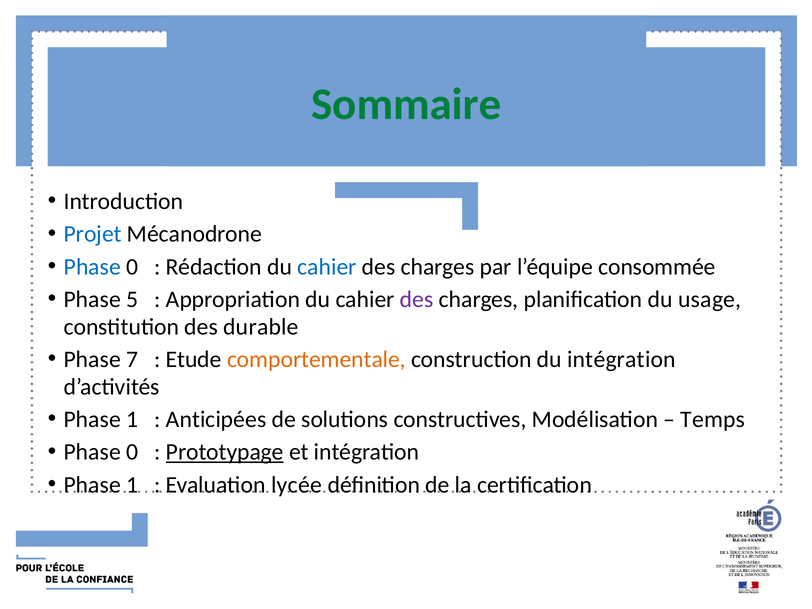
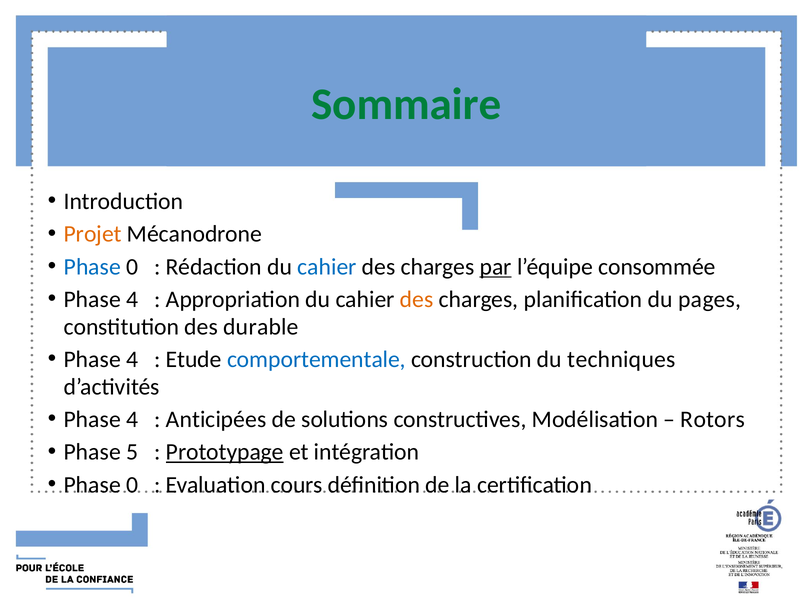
Projet colour: blue -> orange (93, 234)
par underline: none -> present (496, 267)
5: 5 -> 4 (132, 299)
des colour: purple -> orange (417, 299)
usage: usage -> pages (710, 299)
7: 7 -> 4 (132, 359)
comportementale colour: orange -> blue (316, 359)
du intégration: intégration -> techniques (621, 359)
1: 1 -> 4 (132, 419)
Temps: Temps -> Rotors (713, 419)
0: 0 -> 5 (132, 452)
1: 1 -> 0 (132, 485)
lycée: lycée -> cours (297, 485)
